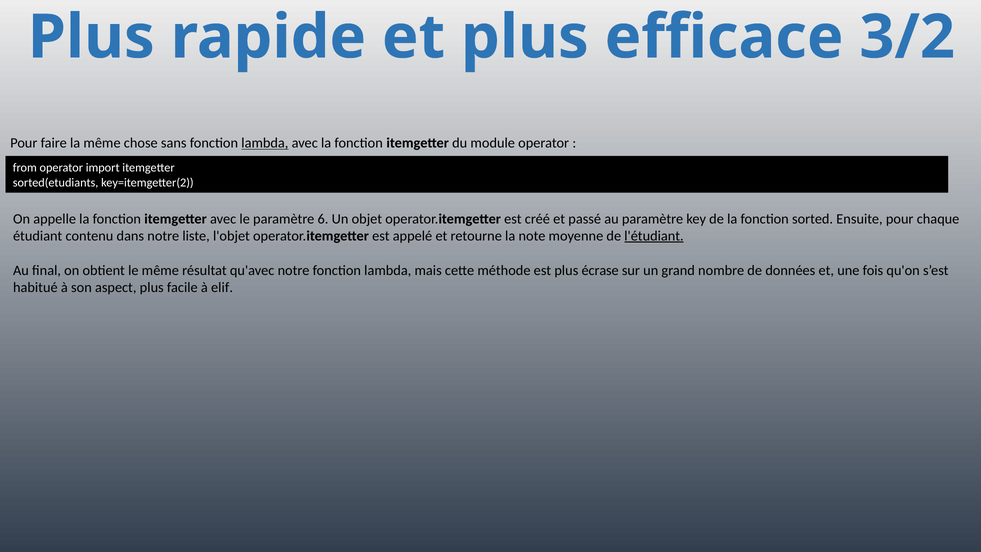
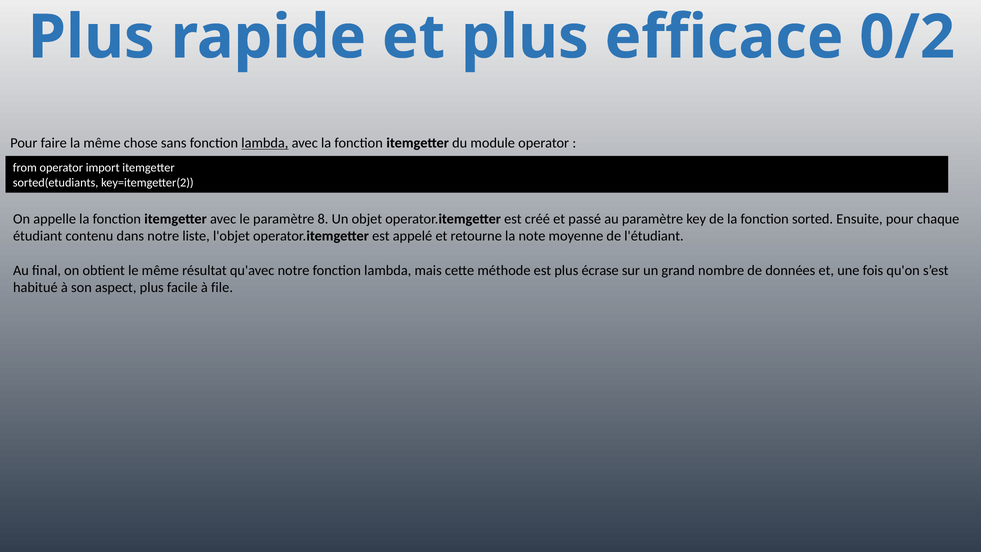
3/2: 3/2 -> 0/2 (907, 37)
6: 6 -> 8 (323, 219)
l'étudiant underline: present -> none (654, 236)
elif: elif -> file (222, 287)
